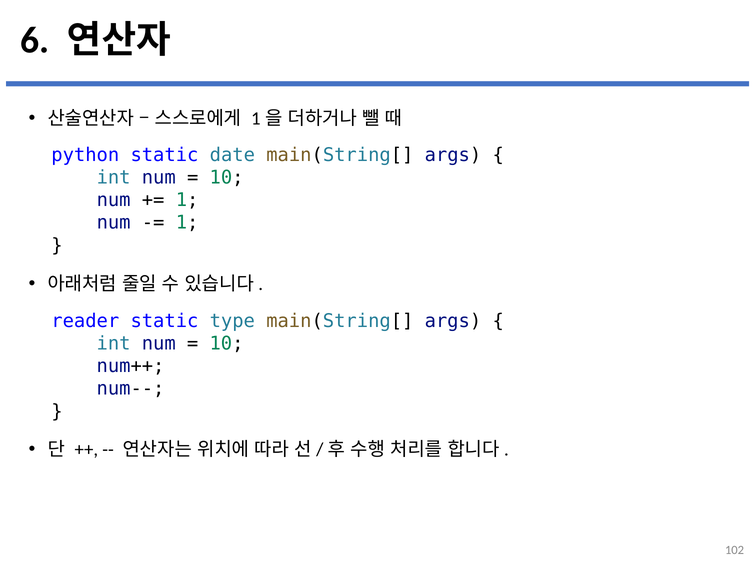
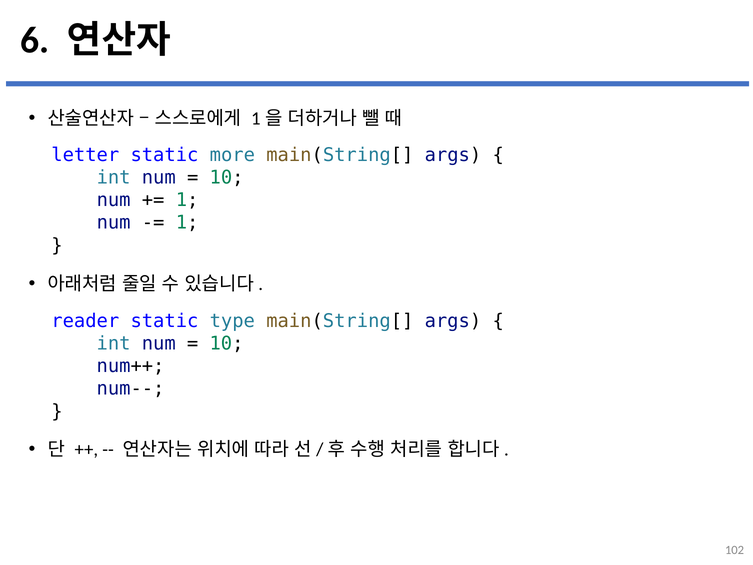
python: python -> letter (85, 155)
date: date -> more (232, 155)
